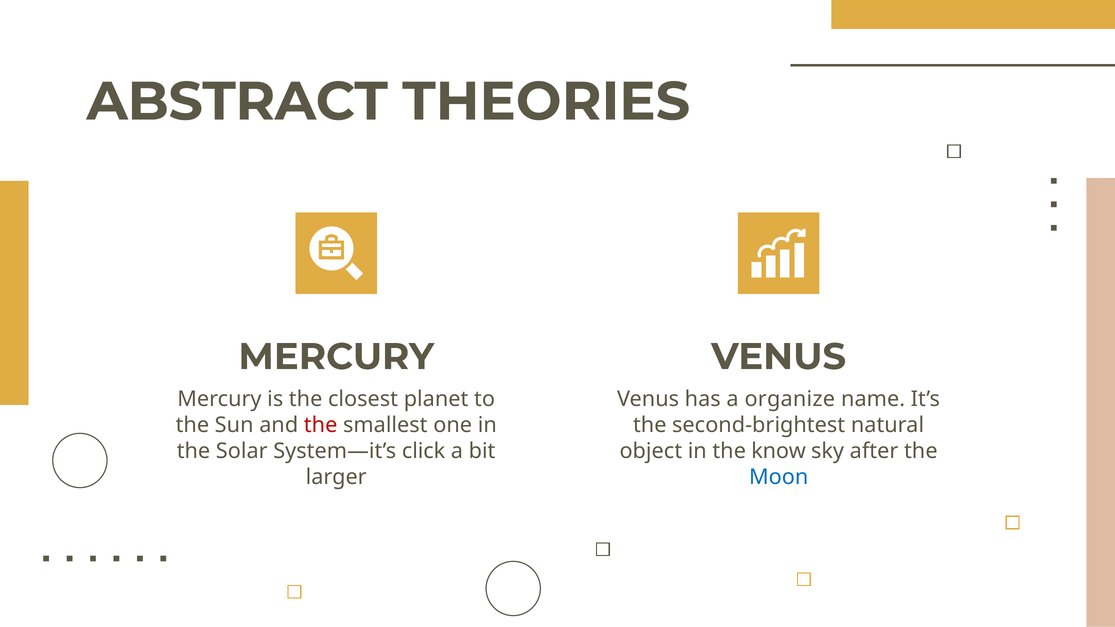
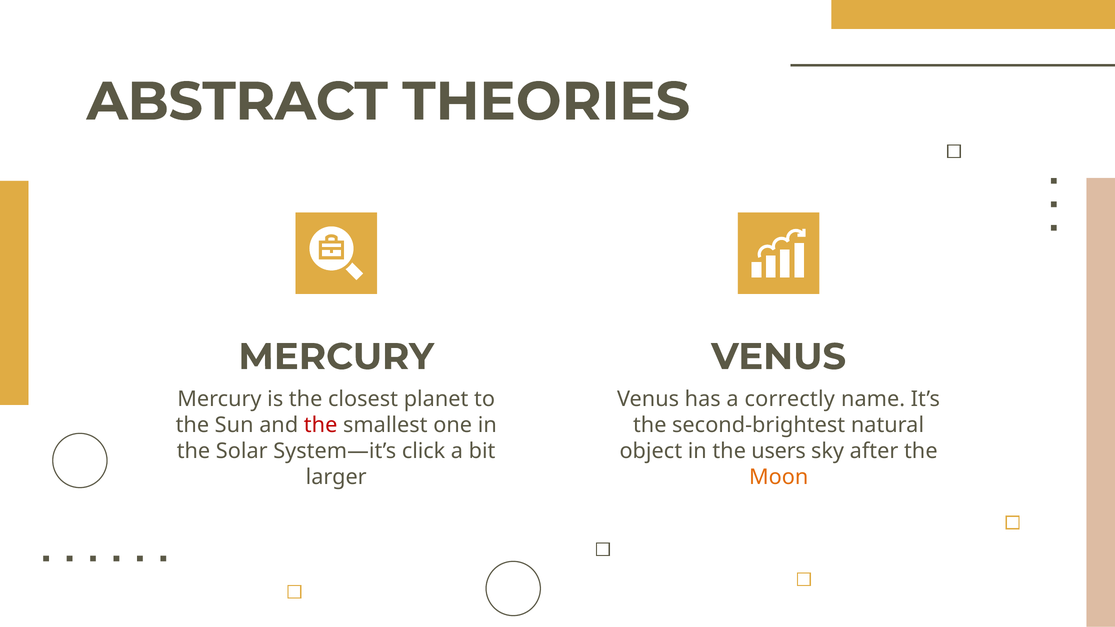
organize: organize -> correctly (790, 399)
know: know -> users (779, 451)
Moon colour: blue -> orange (779, 477)
